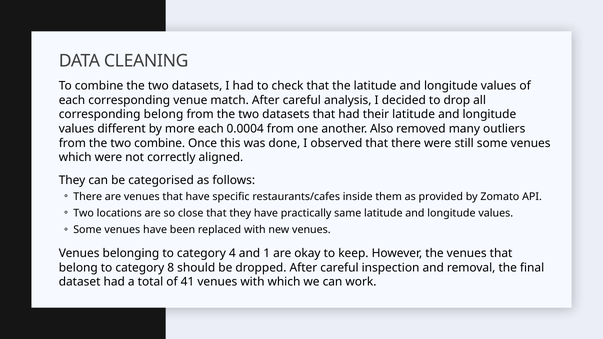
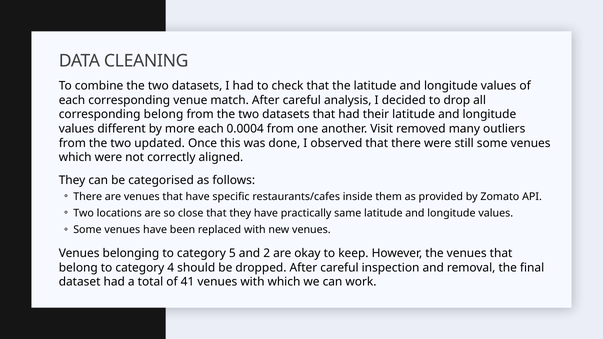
Also: Also -> Visit (382, 129)
two combine: combine -> updated (160, 143)
4: 4 -> 5 (232, 254)
1: 1 -> 2 (267, 254)
8: 8 -> 4 (171, 268)
